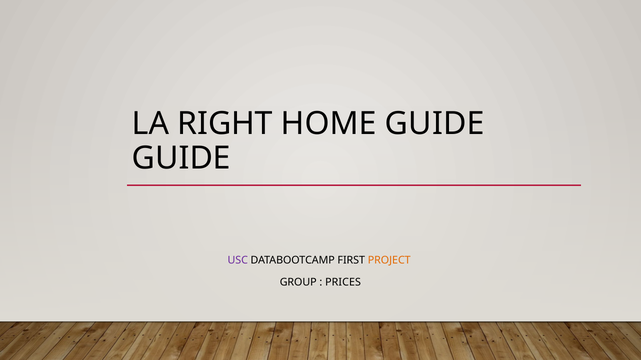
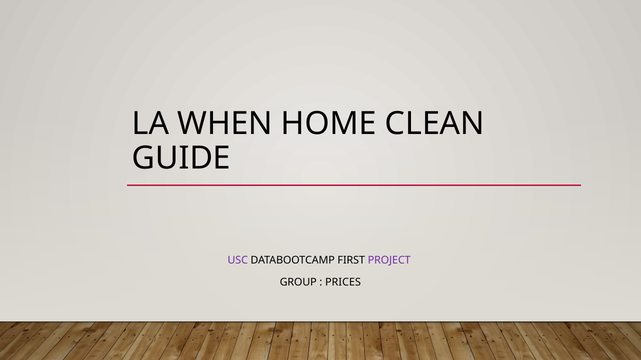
RIGHT: RIGHT -> WHEN (225, 124)
HOME GUIDE: GUIDE -> CLEAN (435, 124)
PROJECT colour: orange -> purple (389, 261)
